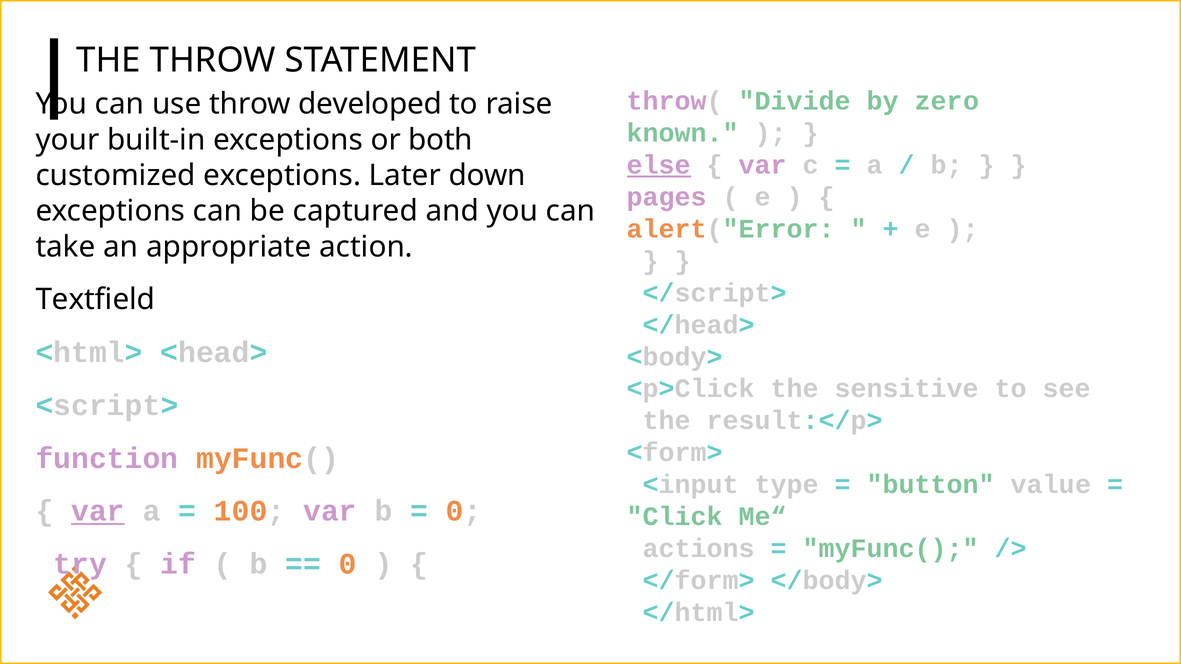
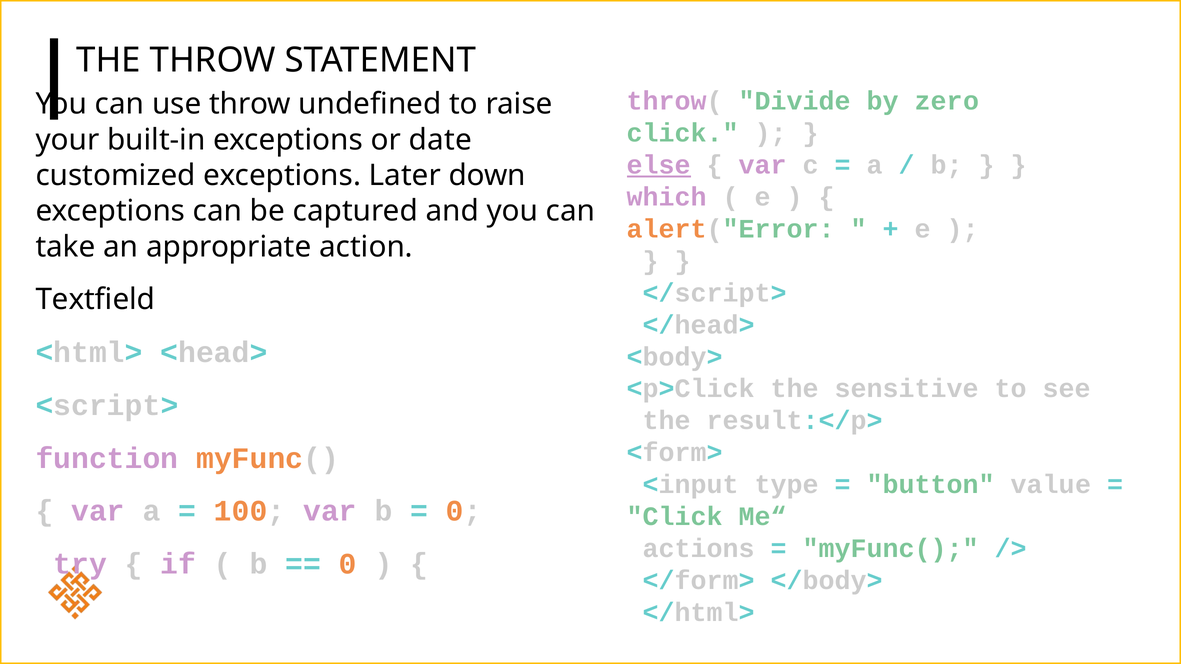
developed: developed -> undefined (370, 104)
known: known -> click (683, 133)
both: both -> date (440, 140)
pages: pages -> which (667, 197)
var underline: present -> none (98, 511)
